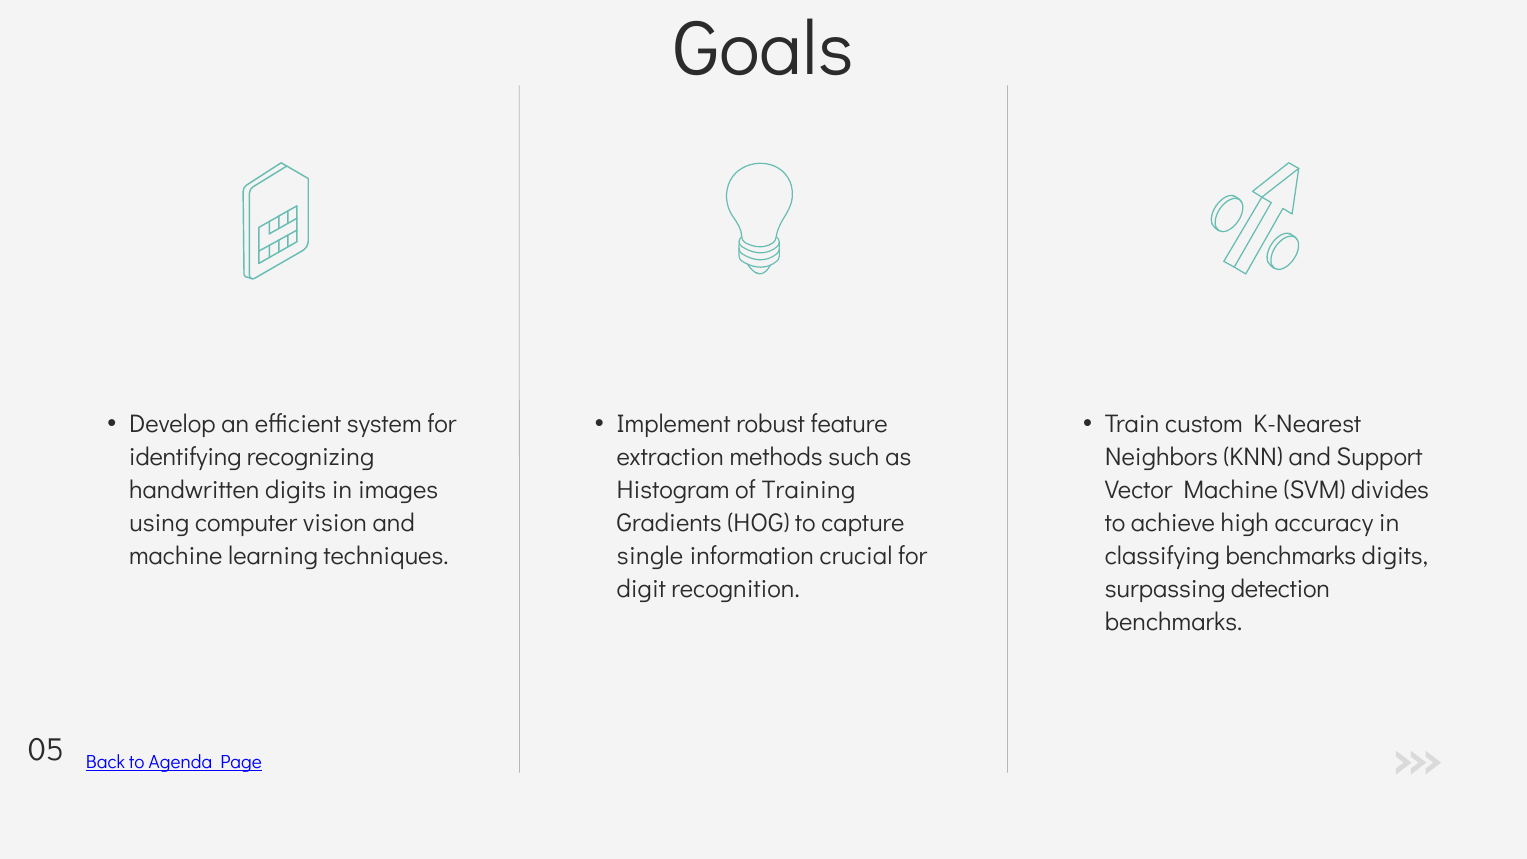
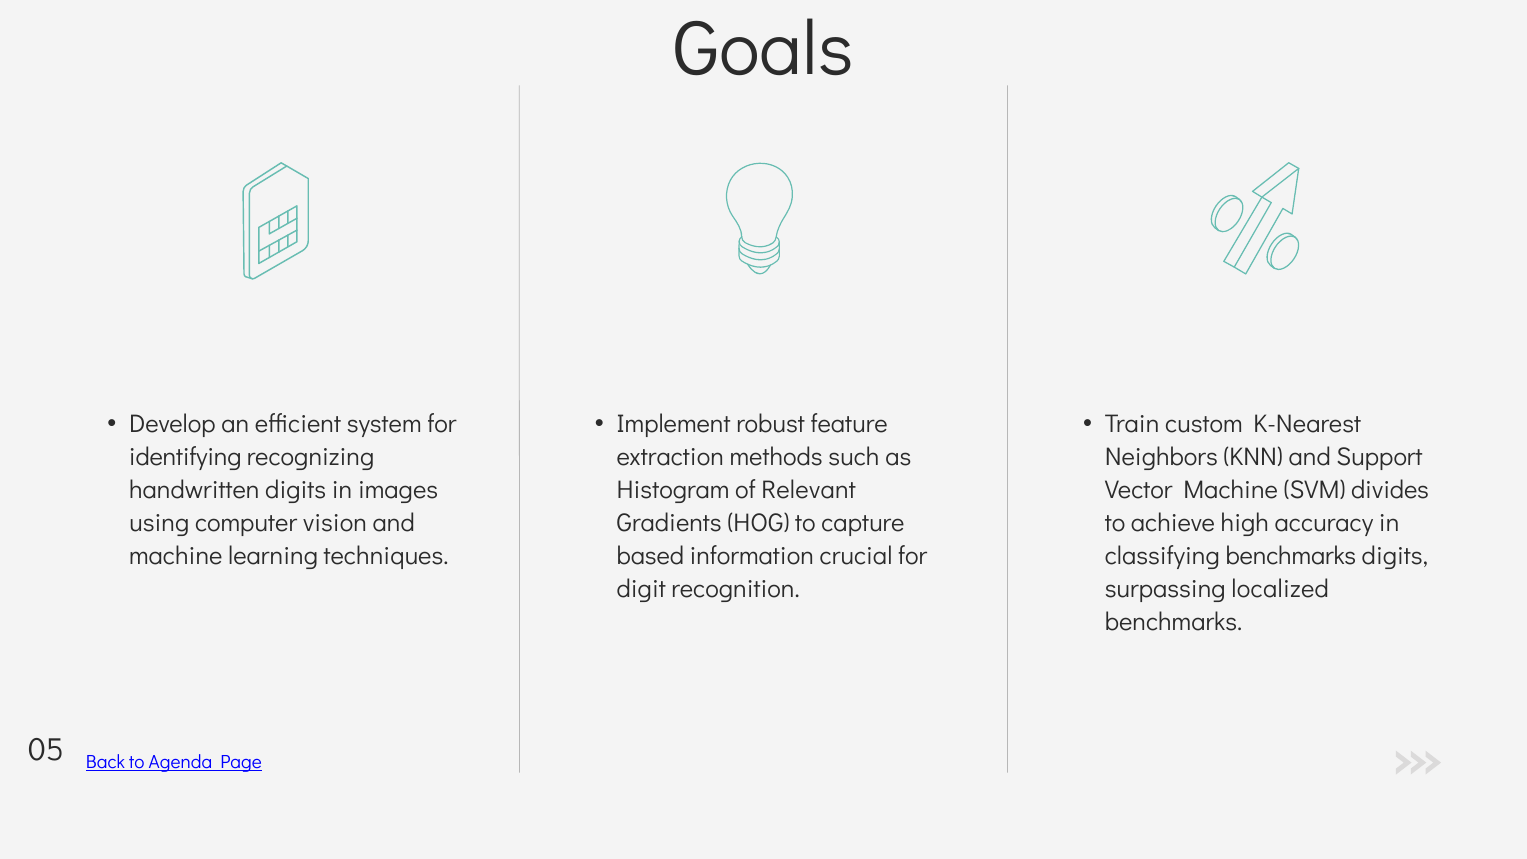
Training: Training -> Relevant (809, 490)
single: single -> based (650, 556)
detection: detection -> localized (1280, 589)
